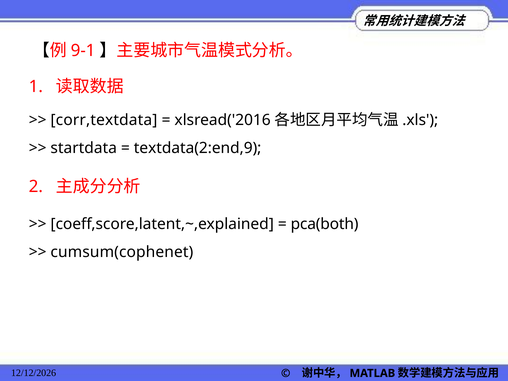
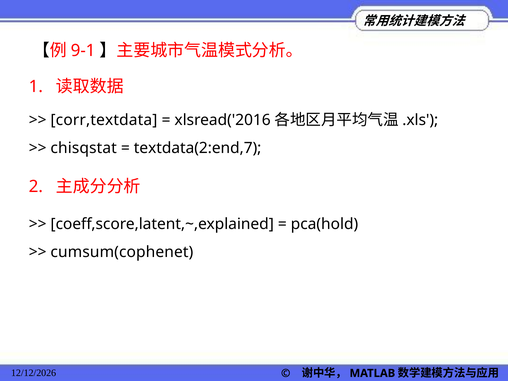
startdata: startdata -> chisqstat (84, 148)
textdata(2:end,9: textdata(2:end,9 -> textdata(2:end,7 (198, 148)
pca(both: pca(both -> pca(hold (324, 224)
